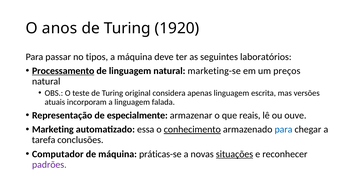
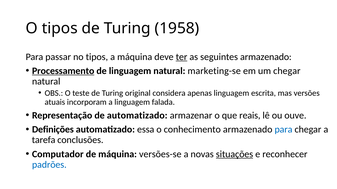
O anos: anos -> tipos (60, 28)
1920: 1920 -> 1958 (177, 28)
ter underline: none -> present (182, 57)
seguintes laboratórios: laboratórios -> armazenado (266, 57)
um preços: preços -> chegar (287, 71)
de especialmente: especialmente -> automatizado (137, 116)
Marketing: Marketing -> Definições (53, 130)
conhecimento underline: present -> none (192, 130)
práticas-se: práticas-se -> versões-se (160, 155)
padrões colour: purple -> blue (49, 165)
